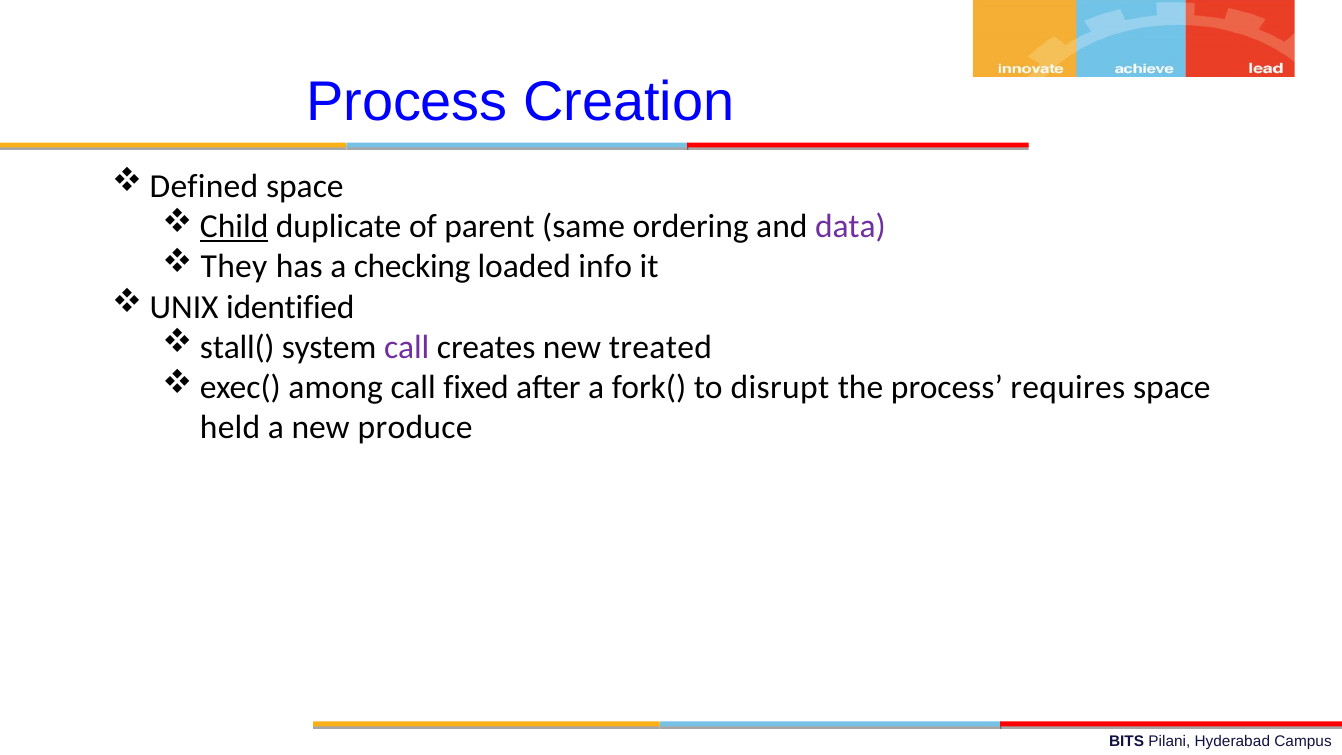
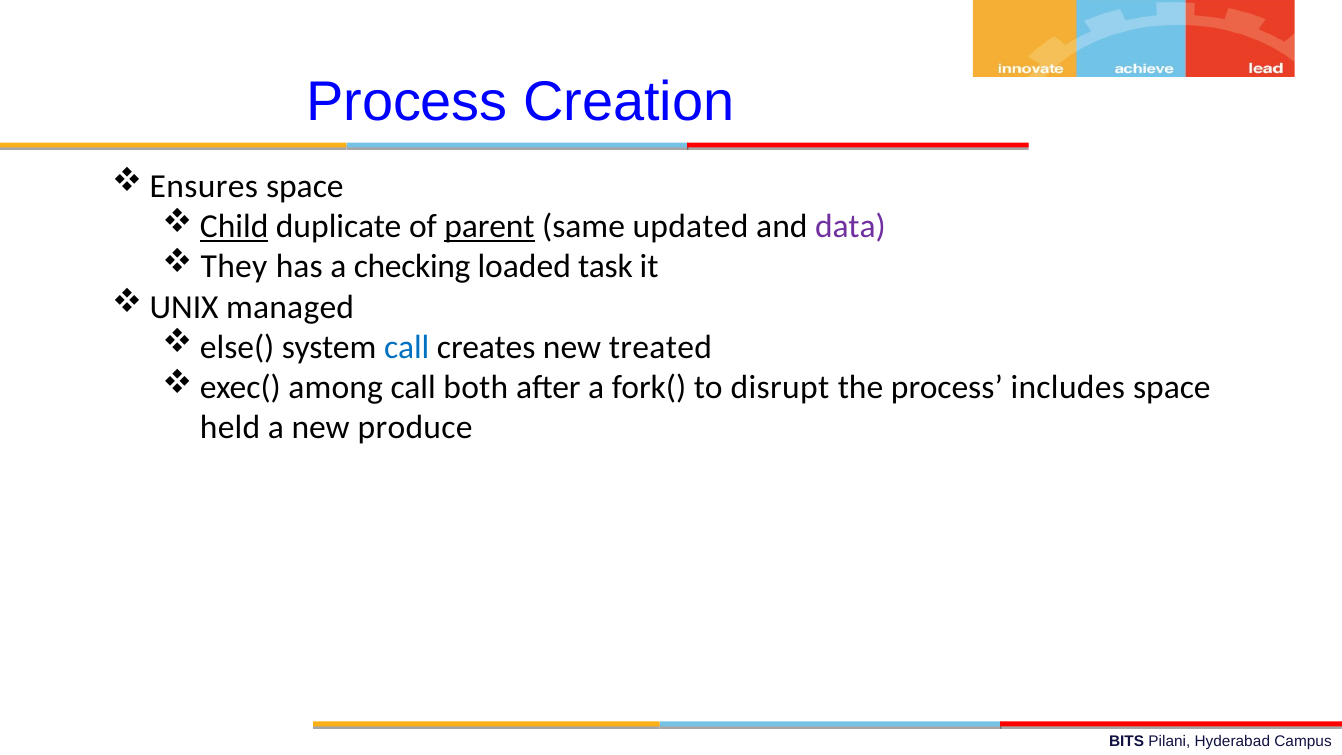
Defined: Defined -> Ensures (204, 186)
parent underline: none -> present (490, 226)
ordering: ordering -> updated (690, 226)
info: info -> task (605, 267)
identified: identified -> managed (290, 307)
stall(: stall( -> else( (237, 347)
call colour: purple -> blue (407, 347)
fixed: fixed -> both (476, 387)
requires: requires -> includes (1068, 387)
